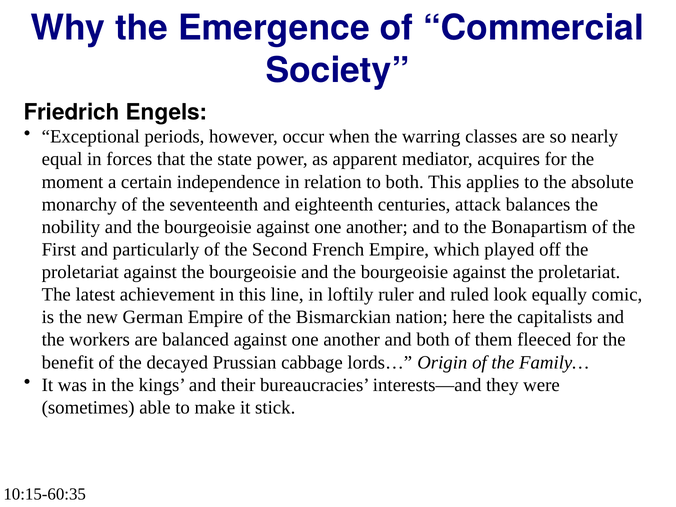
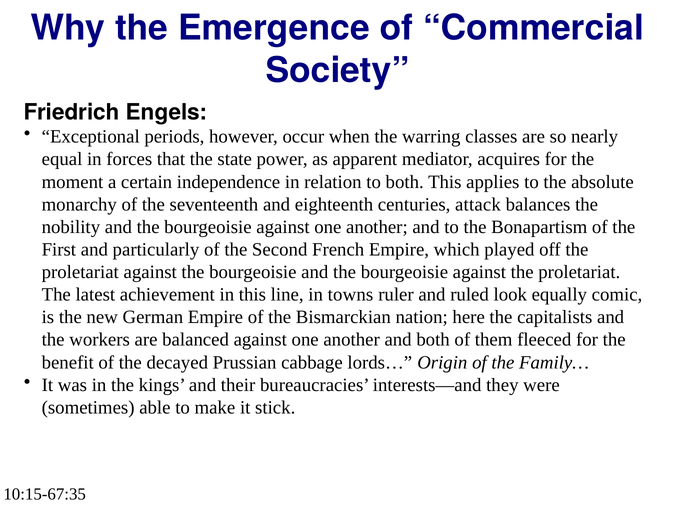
loftily: loftily -> towns (350, 295)
10:15-60:35: 10:15-60:35 -> 10:15-67:35 (45, 494)
